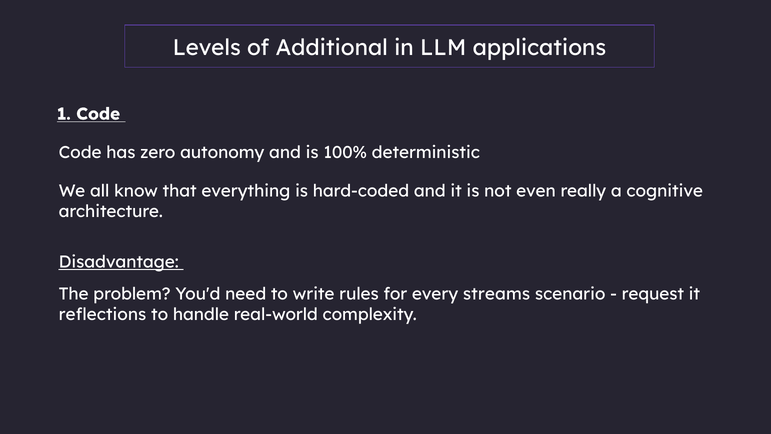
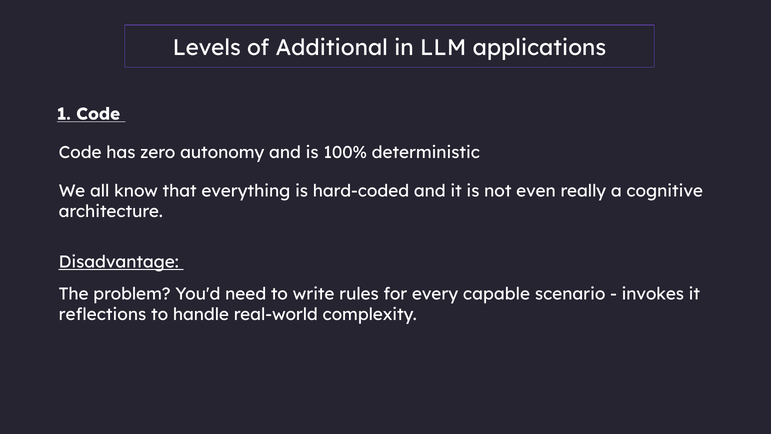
streams: streams -> capable (497, 294)
request: request -> invokes (653, 294)
